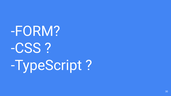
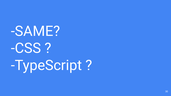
FORM: FORM -> SAME (35, 31)
